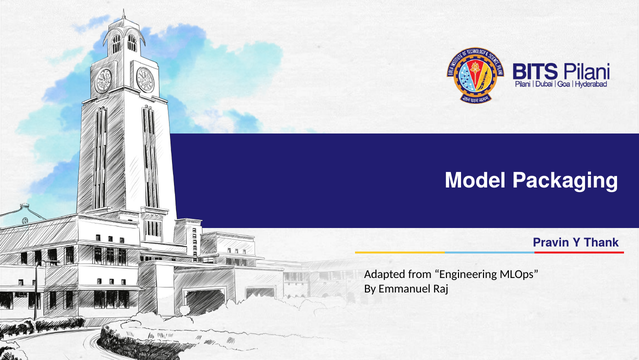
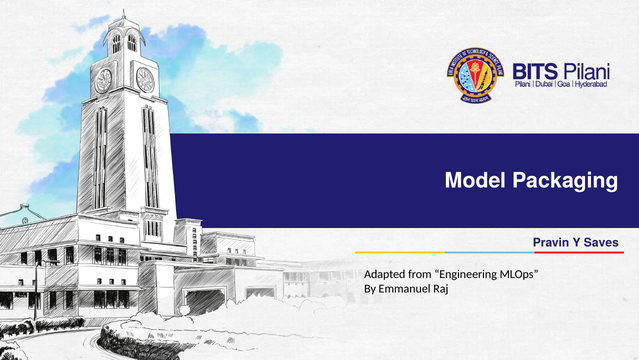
Thank: Thank -> Saves (601, 242)
